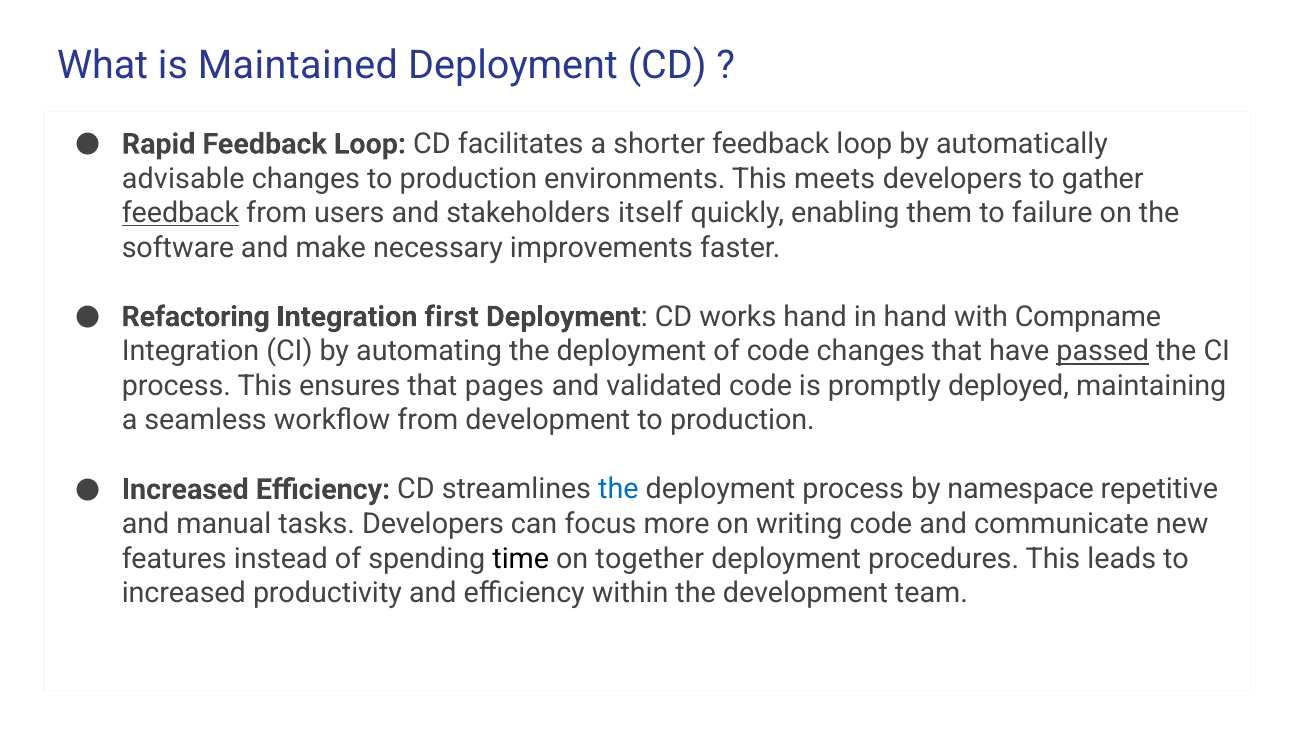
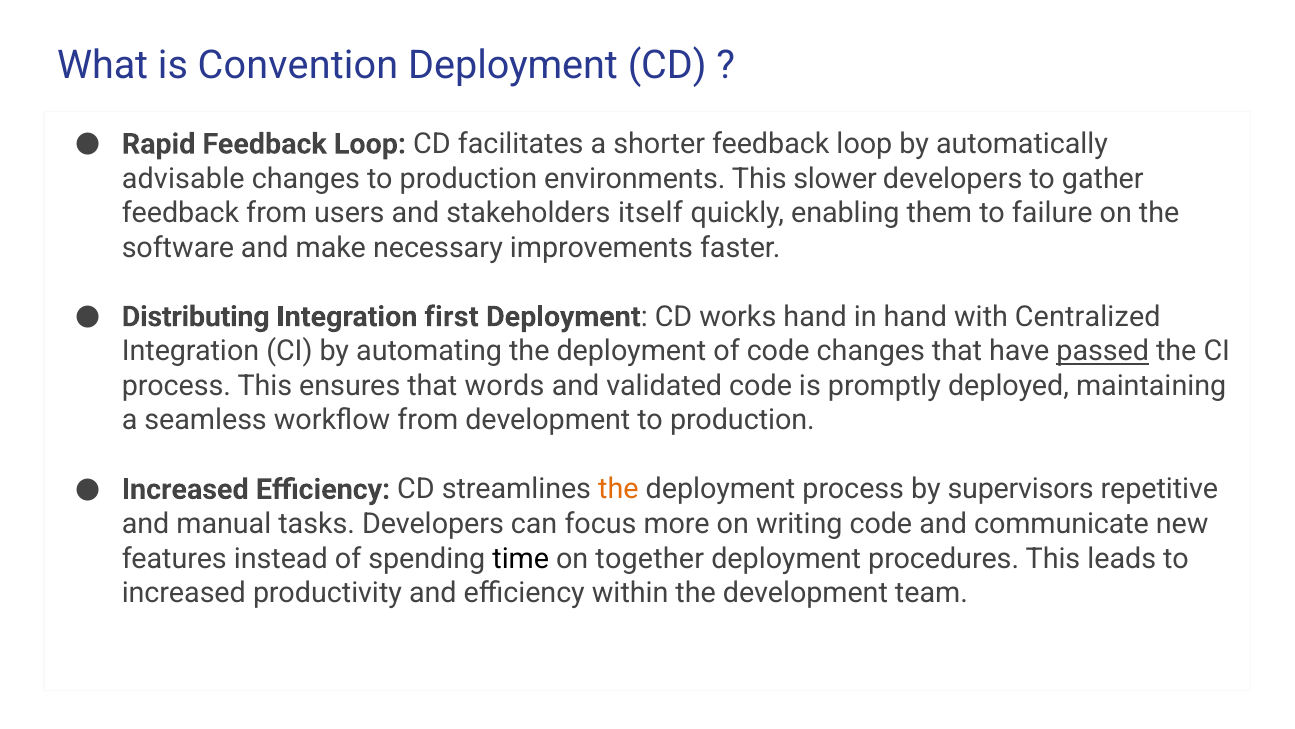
Maintained: Maintained -> Convention (298, 65)
meets: meets -> slower (835, 178)
feedback underline: present -> none (180, 213)
Refactoring: Refactoring -> Distributing (196, 317)
Compname: Compname -> Centralized (1088, 317)
pages: pages -> words (504, 386)
the colour: blue -> orange (618, 489)
namespace: namespace -> supervisors (1021, 489)
